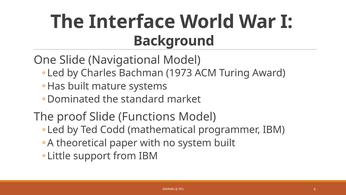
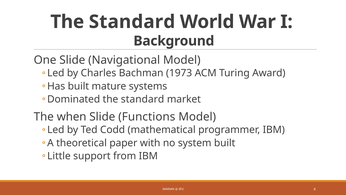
Interface: Interface -> Standard (132, 22)
proof: proof -> when (72, 116)
